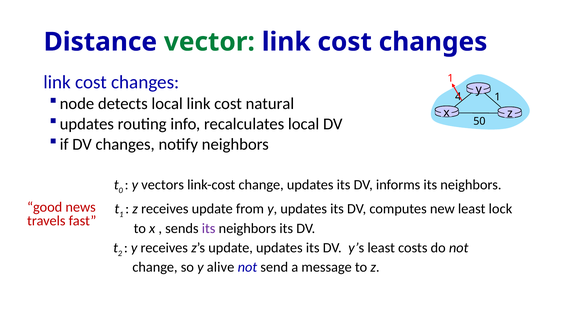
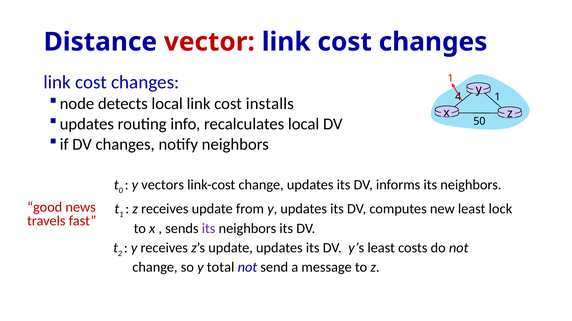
vector colour: green -> red (209, 42)
natural: natural -> installs (270, 104)
alive: alive -> total (221, 268)
